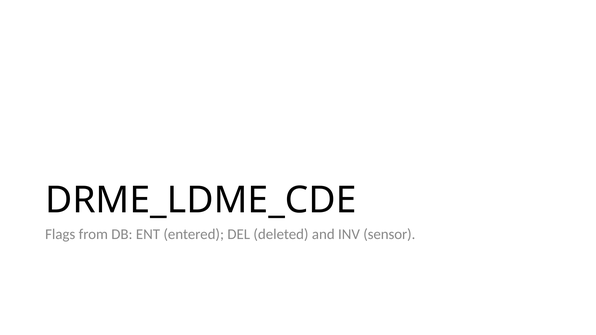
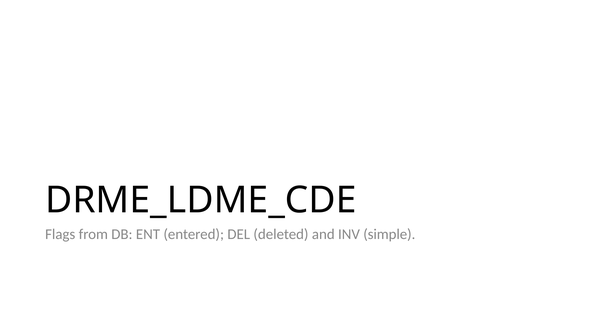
sensor: sensor -> simple (389, 235)
